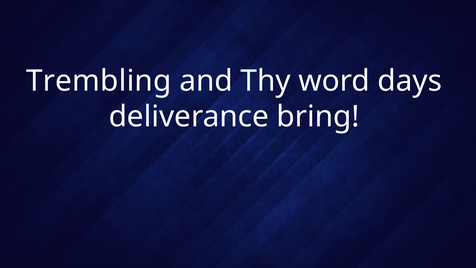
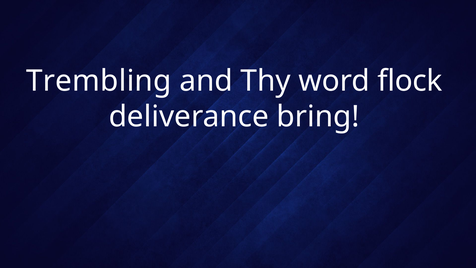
days: days -> flock (410, 81)
